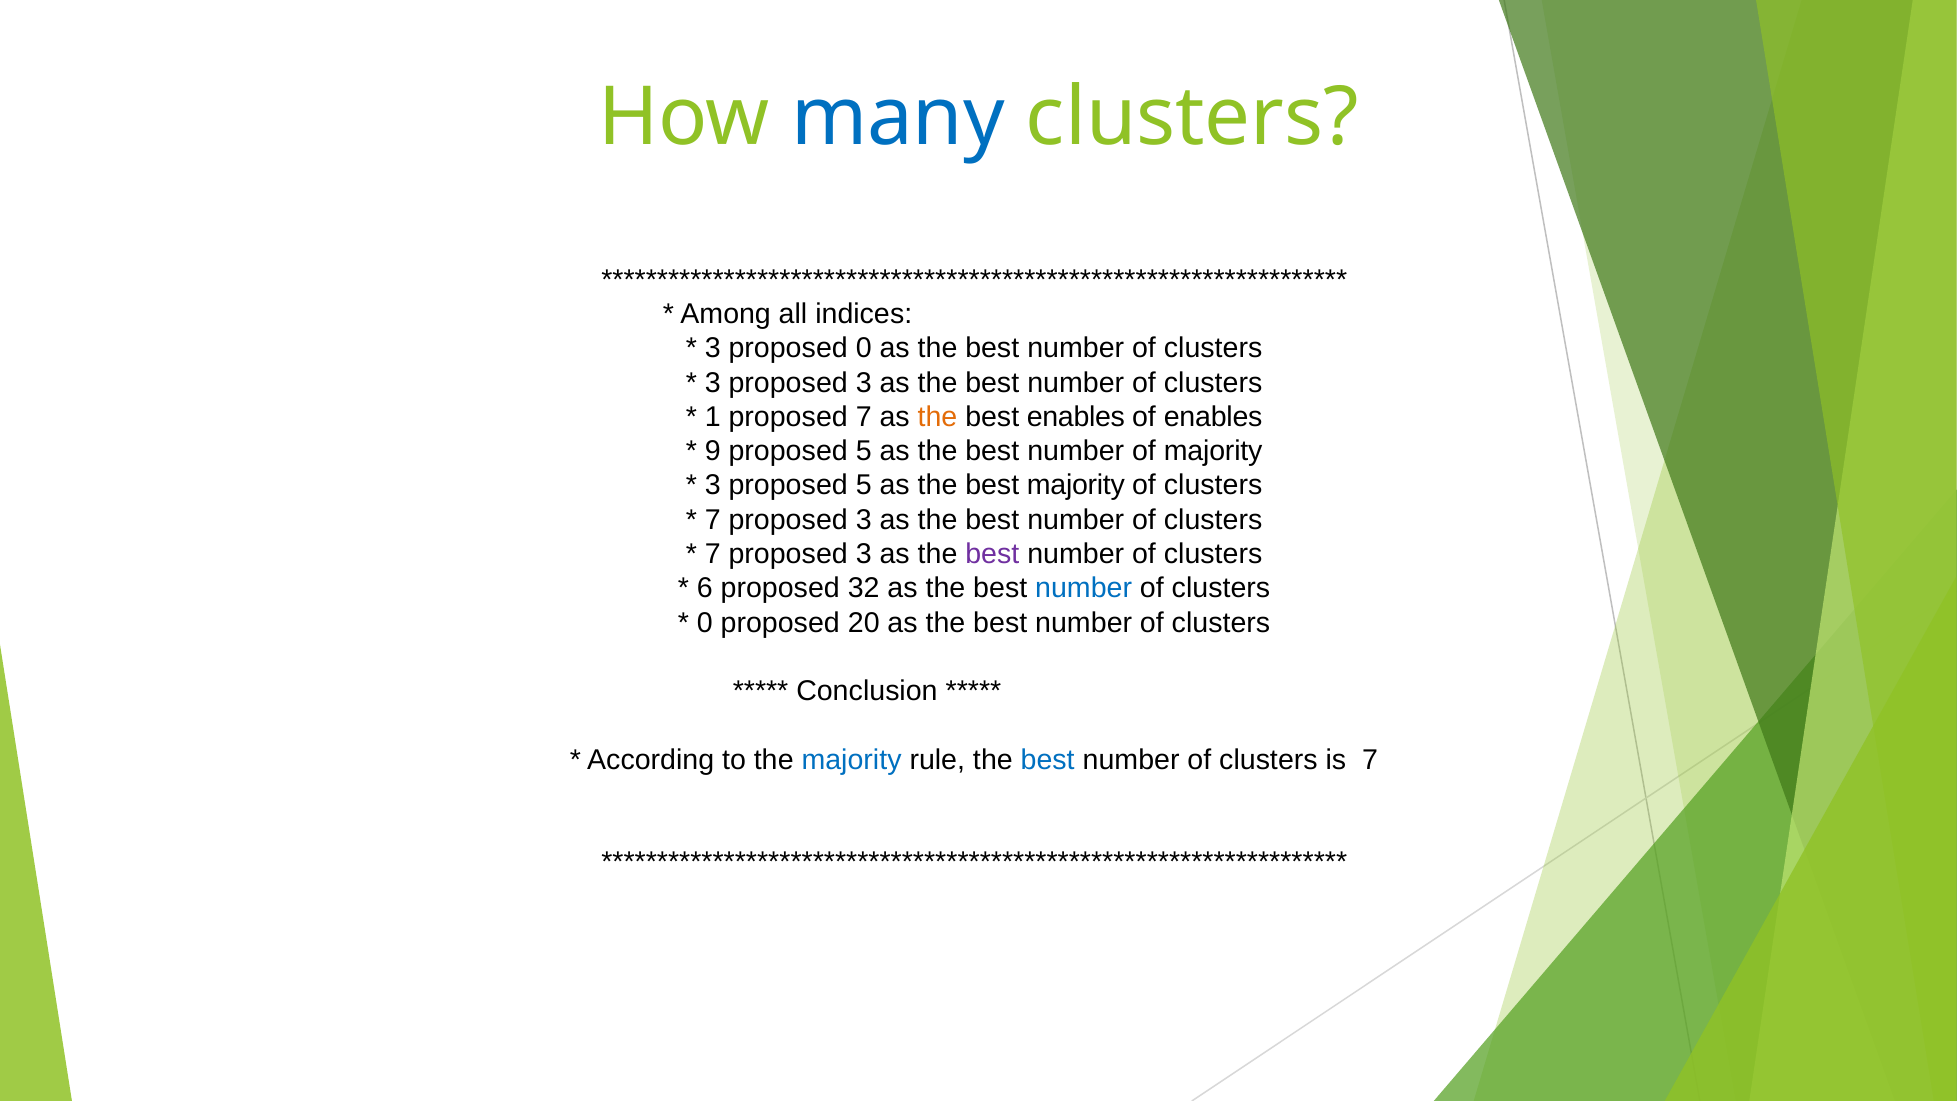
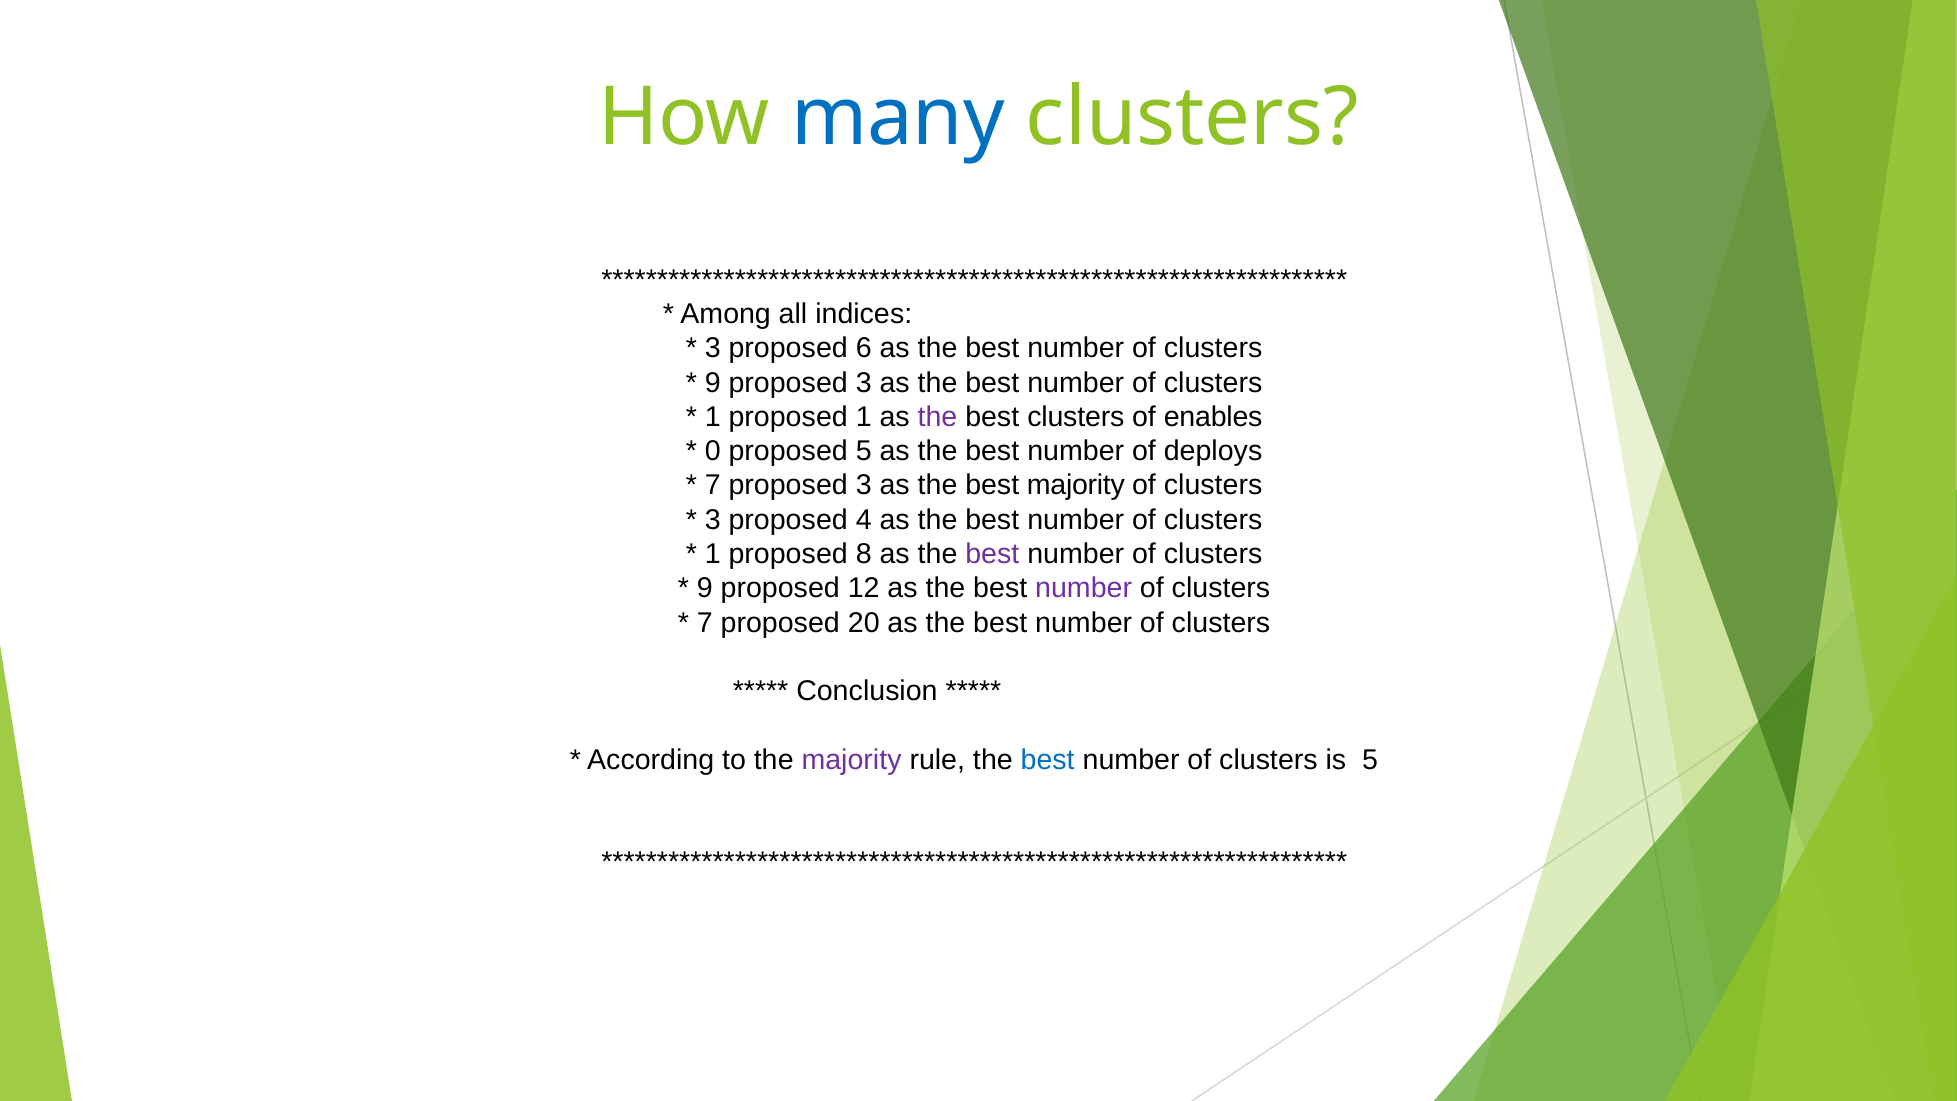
proposed 0: 0 -> 6 (864, 348)
3: 3 -> 9 (713, 383)
proposed 7: 7 -> 1 (864, 417)
the colour: orange -> purple (937, 417)
best enables: enables -> clusters (1076, 417)
9: 9 -> 0 (713, 451)
of majority: majority -> deploys (1213, 451)
3: 3 -> 7 (713, 485)
5: 5 -> 3 (864, 485)
7: 7 -> 3 (713, 520)
3: 3 -> 4 (864, 520)
7: 7 -> 1 (713, 554)
3: 3 -> 8 (864, 554)
6: 6 -> 9 (705, 588)
32: 32 -> 12 (864, 588)
number colour: blue -> purple (1084, 588)
0: 0 -> 7 (705, 623)
majority colour: blue -> purple (852, 760)
is 7: 7 -> 5 (1370, 760)
